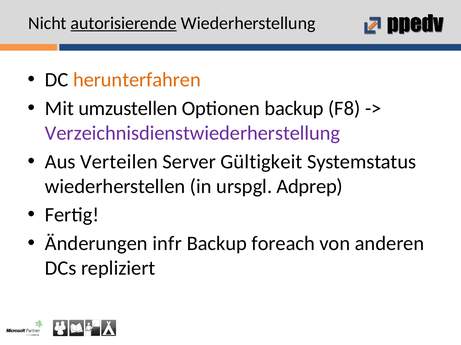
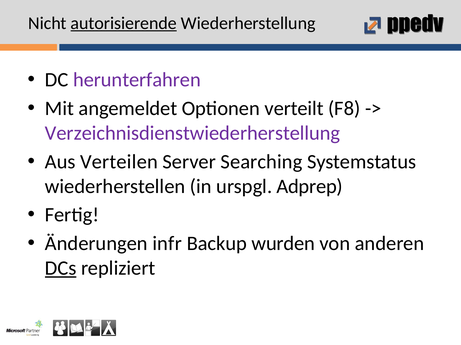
herunterfahren colour: orange -> purple (137, 80)
umzustellen: umzustellen -> angemeldet (128, 109)
Optionen backup: backup -> verteilt (294, 109)
Gültigkeit: Gültigkeit -> Searching (262, 162)
foreach: foreach -> wurden (283, 244)
DCs underline: none -> present (61, 269)
